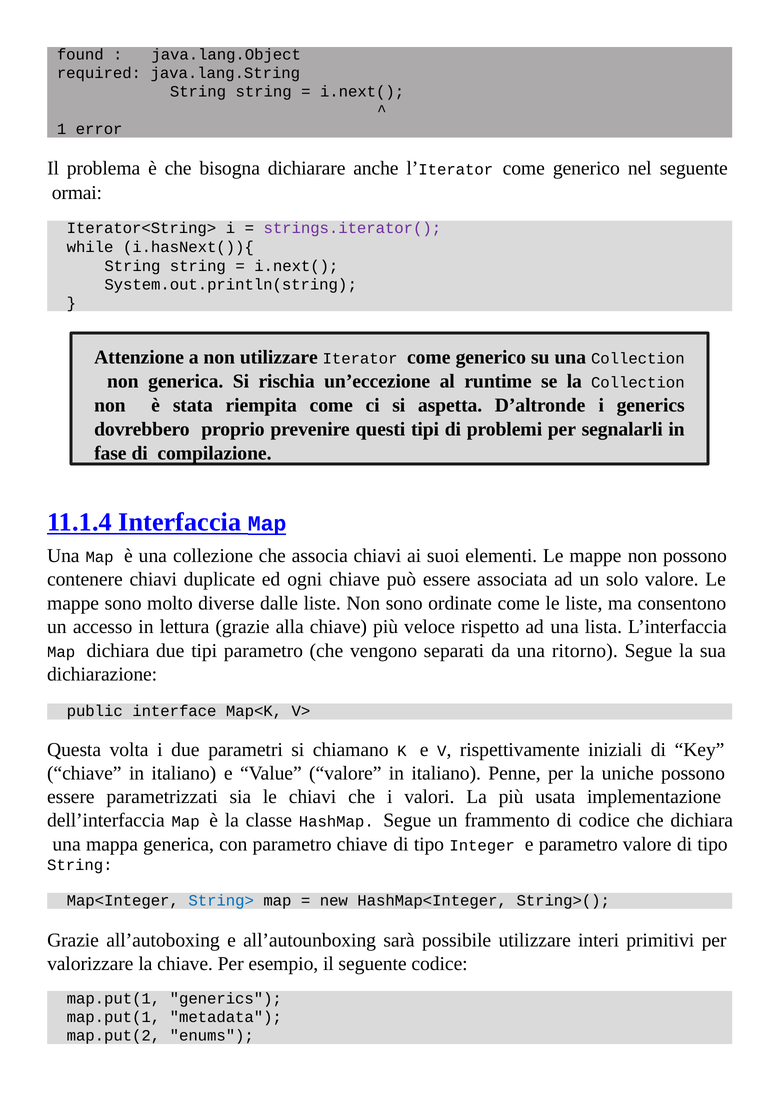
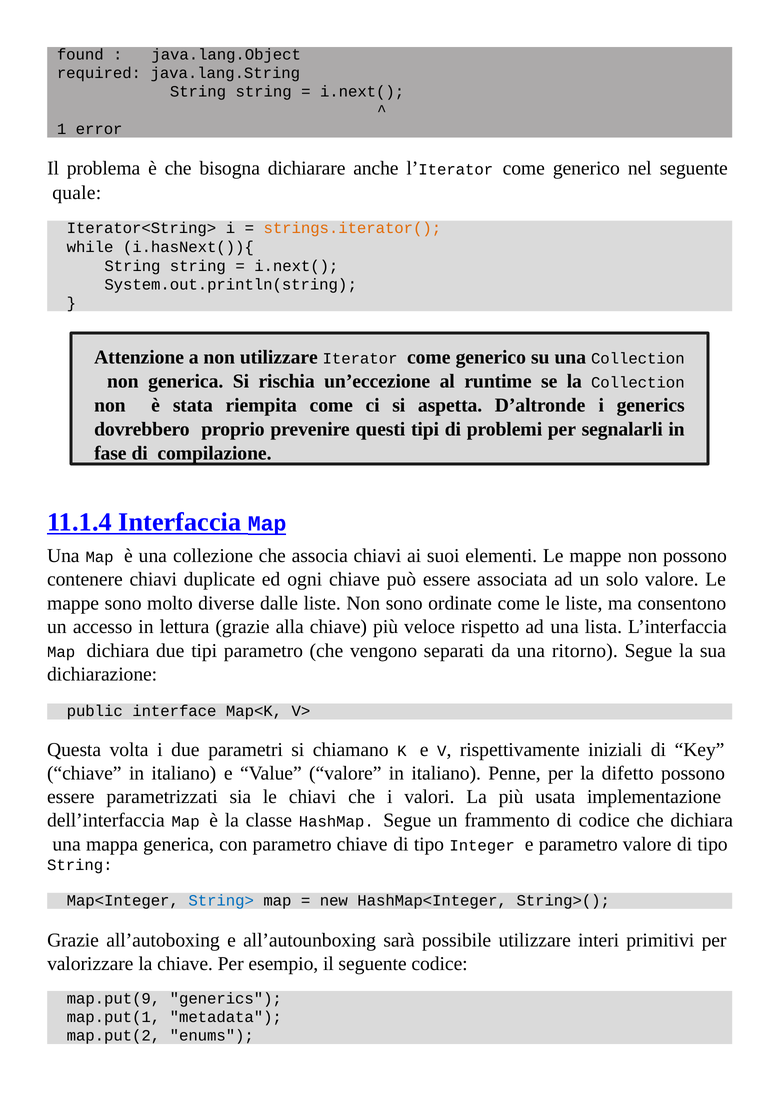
ormai: ormai -> quale (77, 193)
strings.iterator( colour: purple -> orange (352, 228)
uniche: uniche -> difetto (628, 774)
map.put(1: map.put(1 -> map.put(9 (113, 999)
